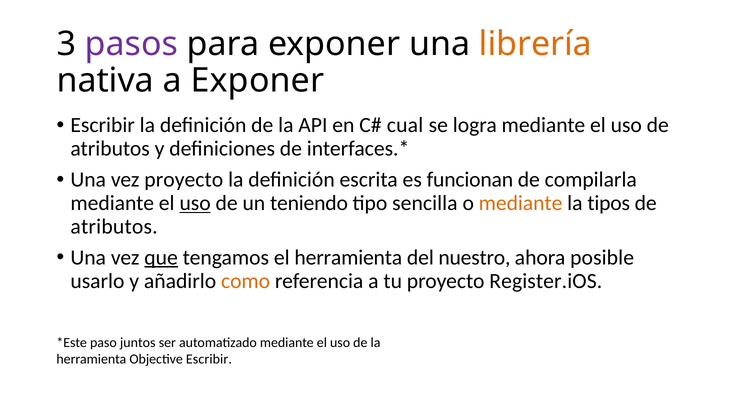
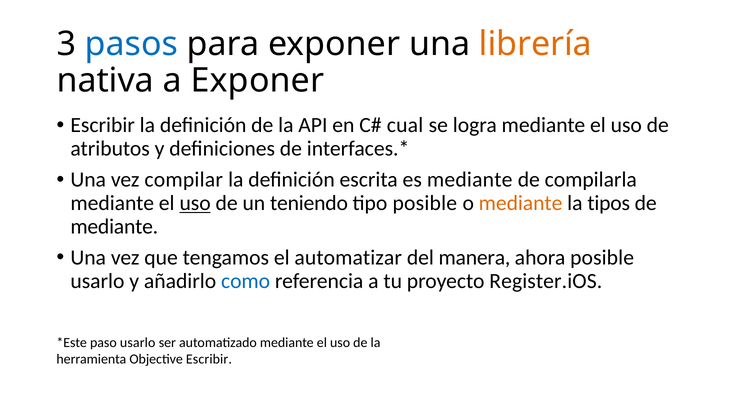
pasos colour: purple -> blue (131, 44)
vez proyecto: proyecto -> compilar (184, 180)
es funcionan: funcionan -> mediante (470, 180)
tipo sencilla: sencilla -> posible (425, 203)
atributos: atributos -> mediante (114, 227)
que underline: present -> none (161, 258)
el herramienta: herramienta -> automatizar (348, 258)
nuestro: nuestro -> manera (474, 258)
como colour: orange -> blue (246, 281)
paso juntos: juntos -> usarlo (138, 343)
